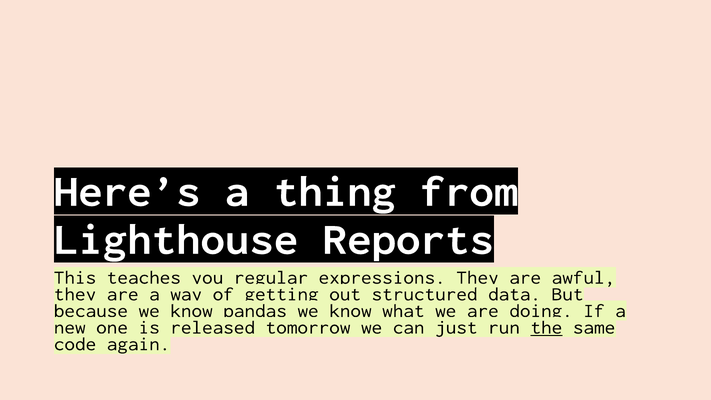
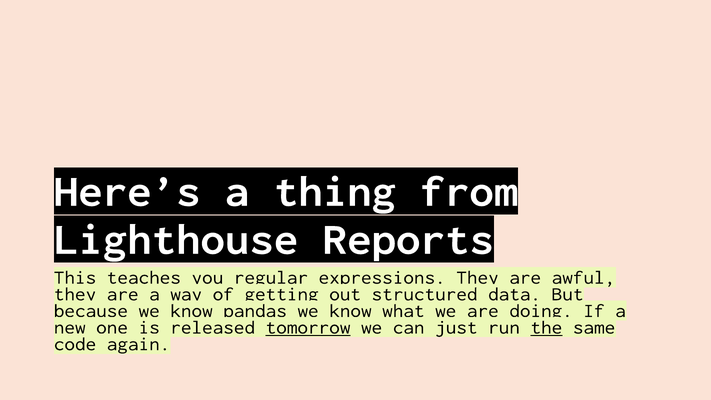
tomorrow underline: none -> present (308, 327)
